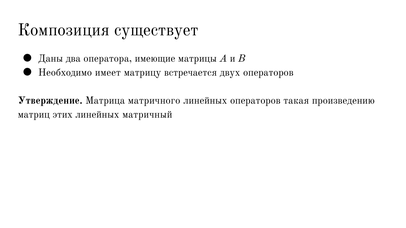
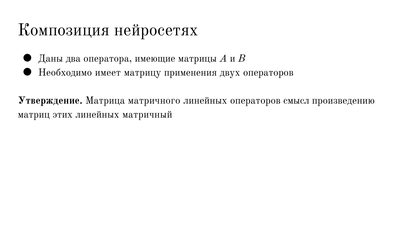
существует: существует -> нейросетях (156, 30)
встречается: встречается -> применения (191, 73)
такая: такая -> смысл (296, 101)
